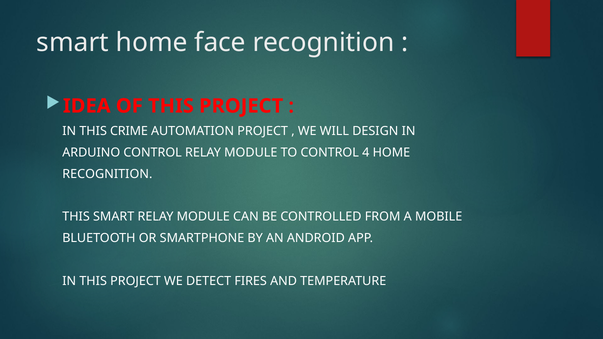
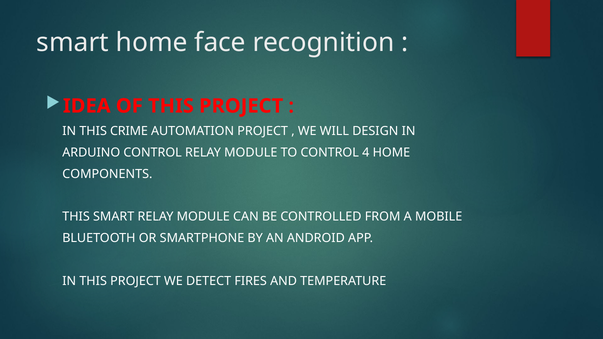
RECOGNITION: RECOGNITION -> COMPONENTS (107, 174)
